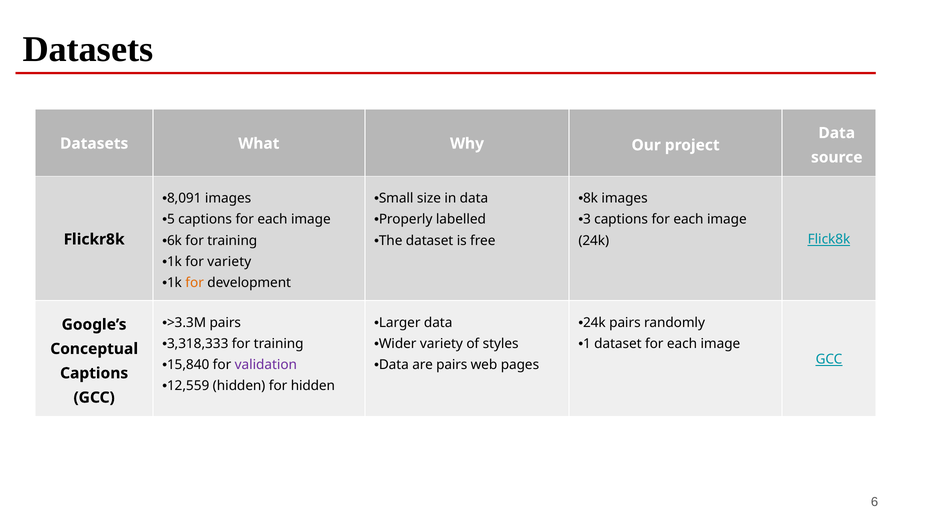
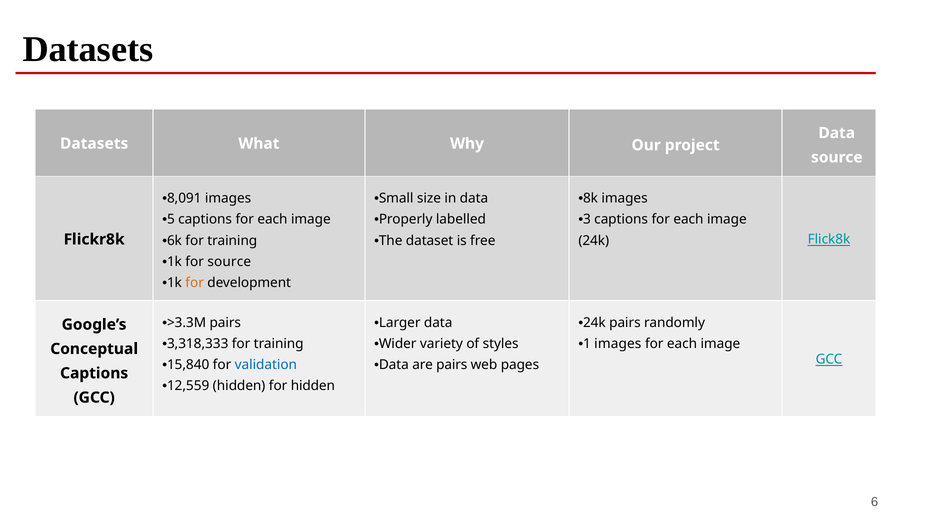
for variety: variety -> source (229, 262)
•1 dataset: dataset -> images (618, 344)
validation colour: purple -> blue (266, 365)
